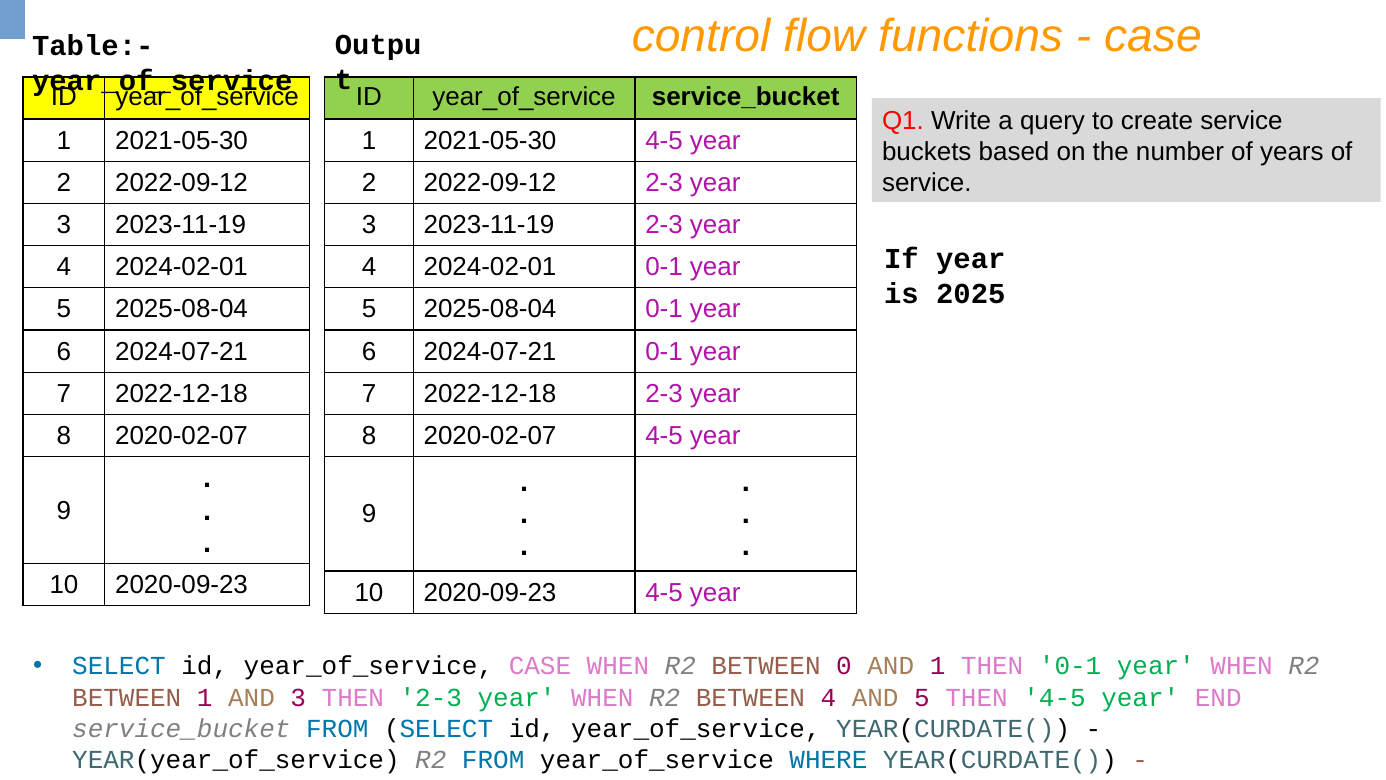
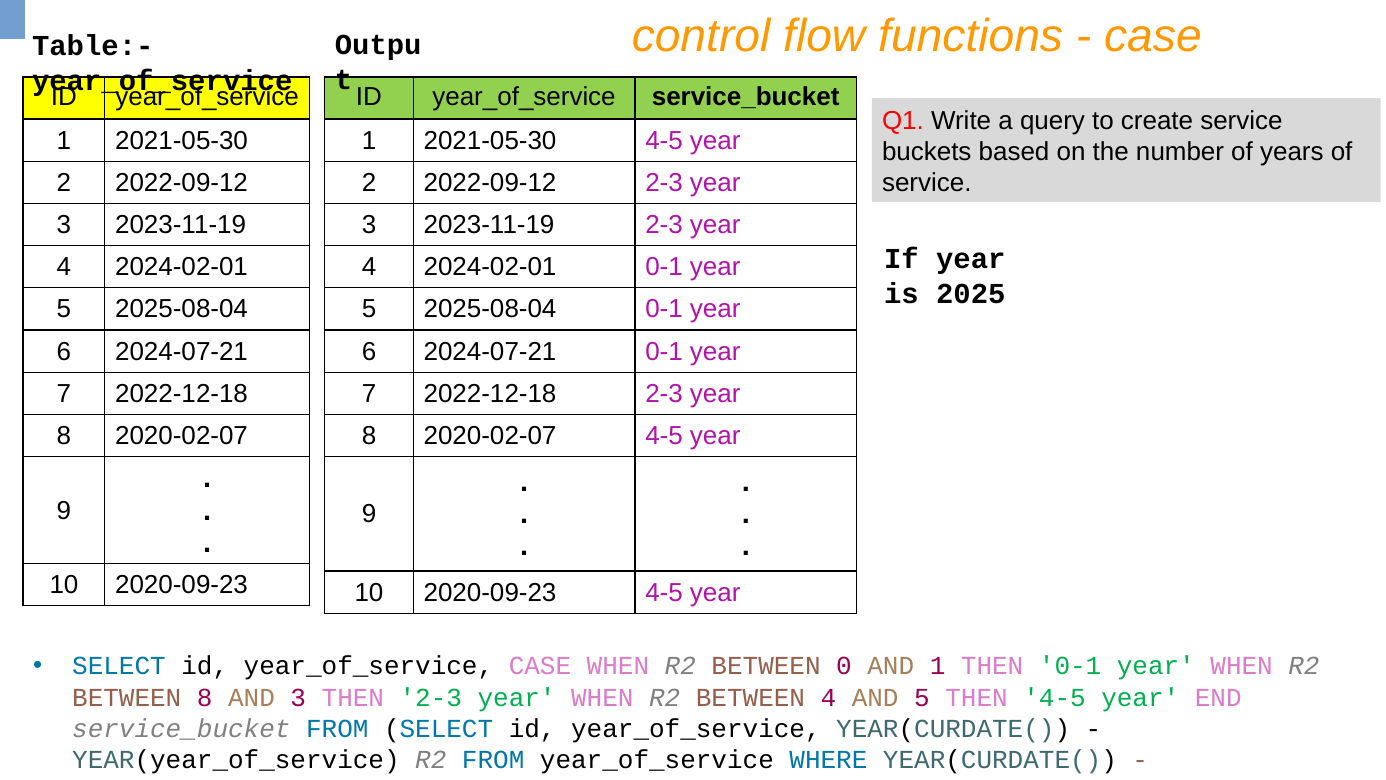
BETWEEN 1: 1 -> 8 (205, 697)
